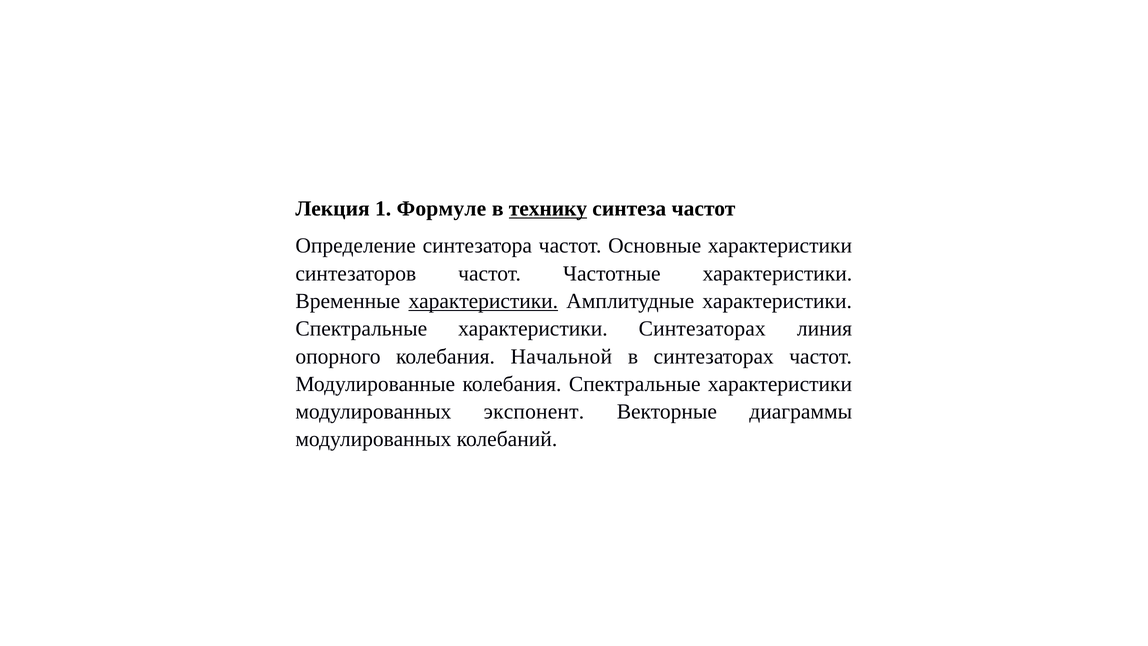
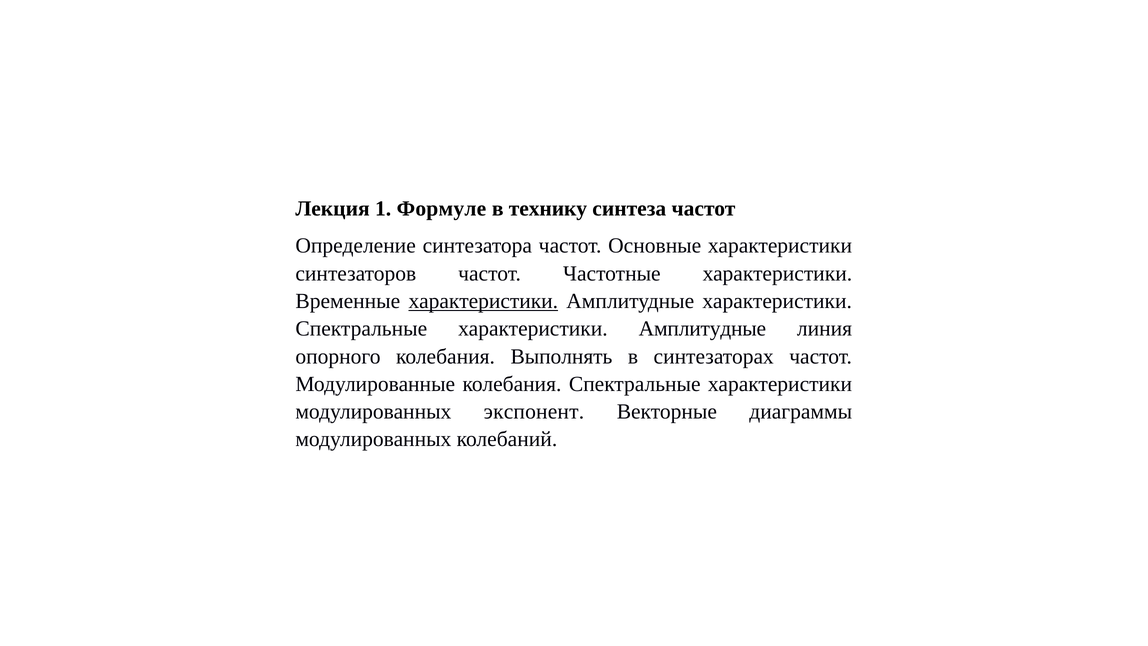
технику underline: present -> none (548, 209)
Спектральные характеристики Синтезаторах: Синтезаторах -> Амплитудные (702, 329)
Начальной: Начальной -> Выполнять (561, 356)
